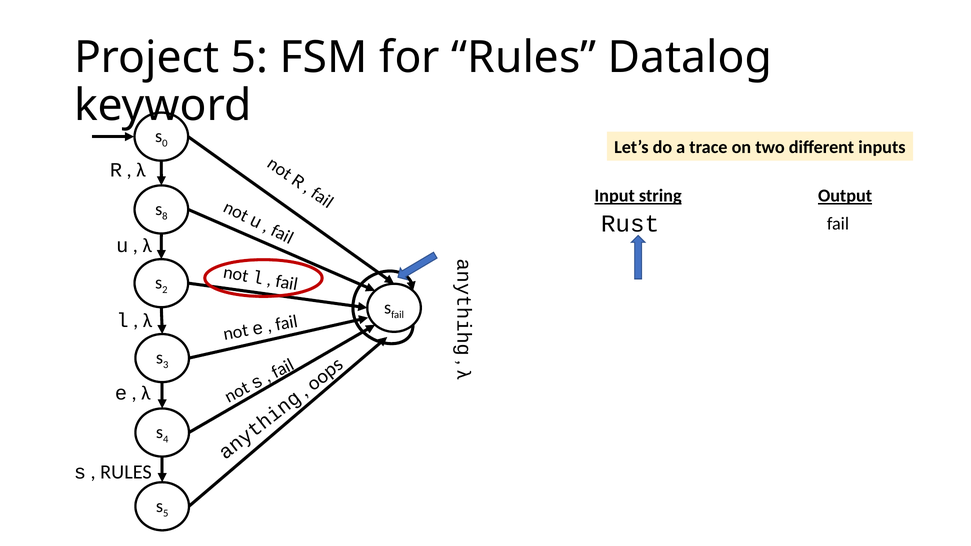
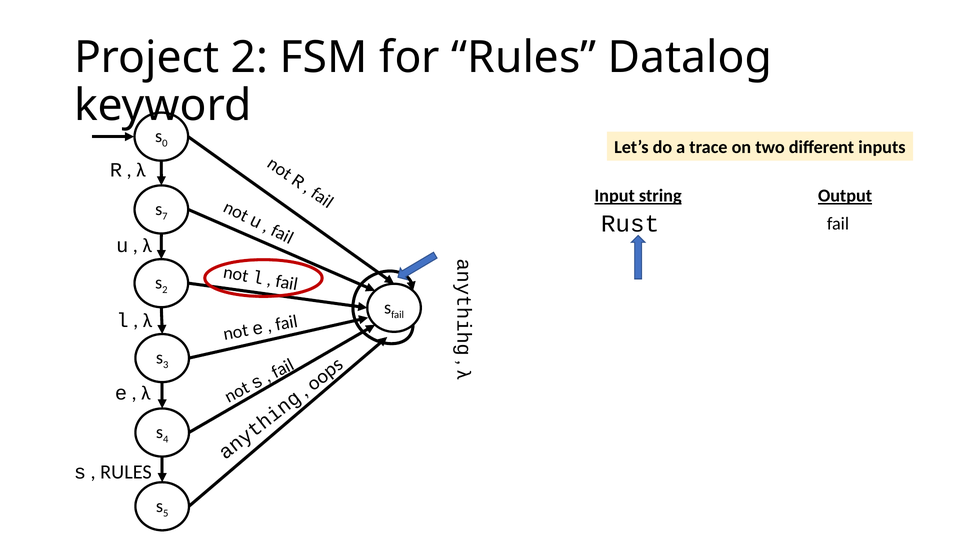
Project 5: 5 -> 2 (250, 58)
8: 8 -> 7 (165, 216)
